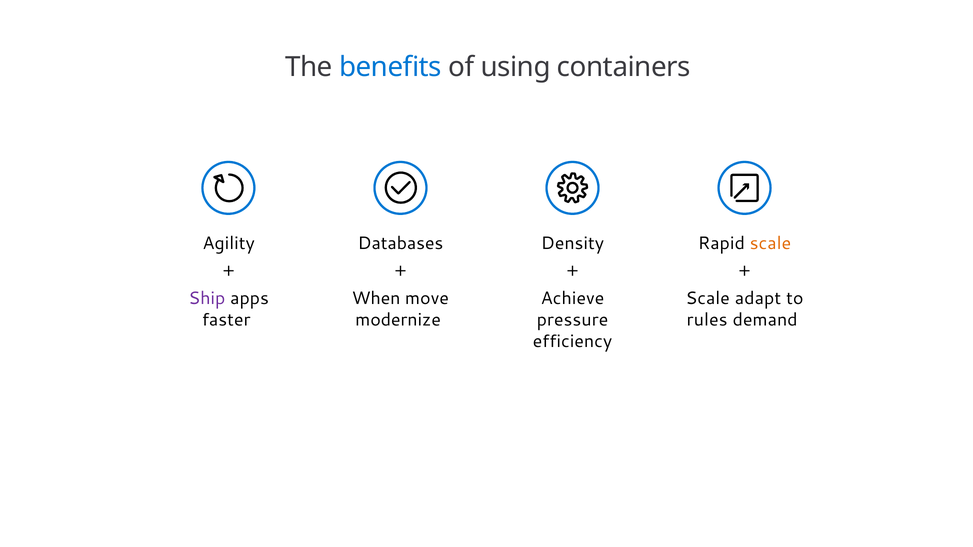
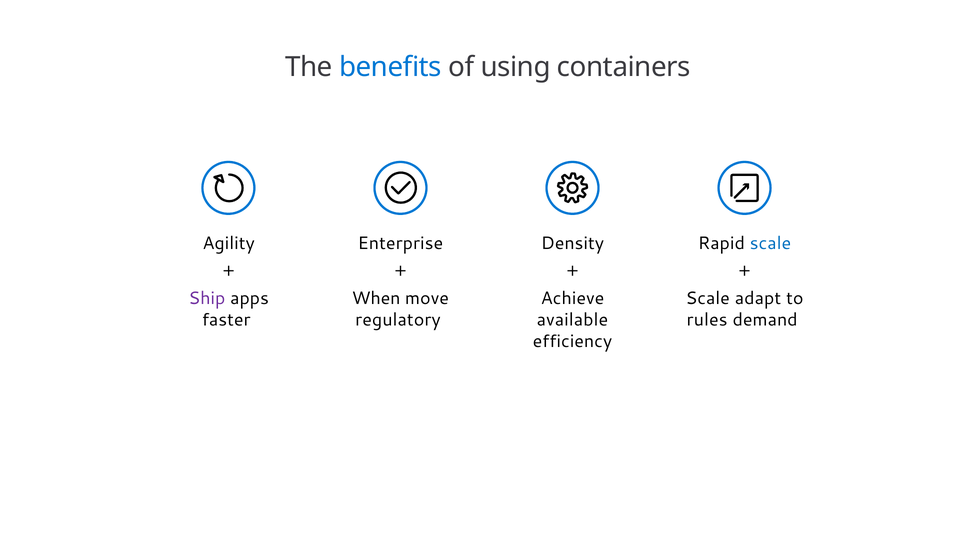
Databases: Databases -> Enterprise (400, 244)
scale colour: orange -> blue (770, 244)
modernize: modernize -> regulatory (398, 320)
pressure: pressure -> available (572, 320)
